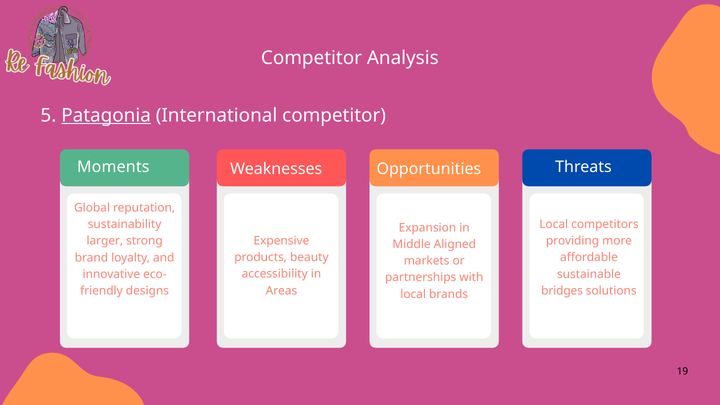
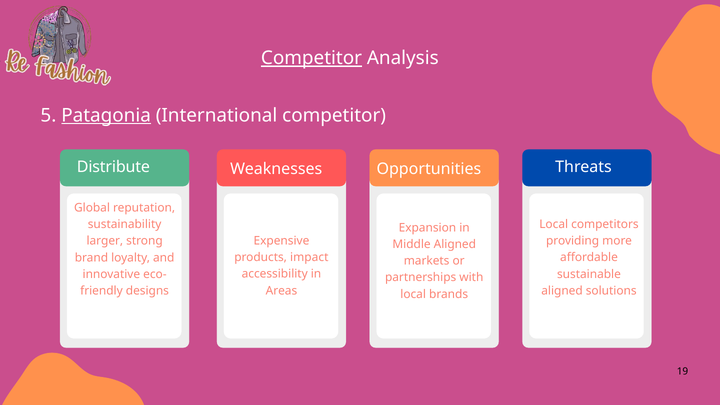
Competitor underline: none -> present (311, 58)
Moments: Moments -> Distribute (113, 167)
beauty: beauty -> impact (309, 257)
bridges: bridges -> aligned (562, 291)
